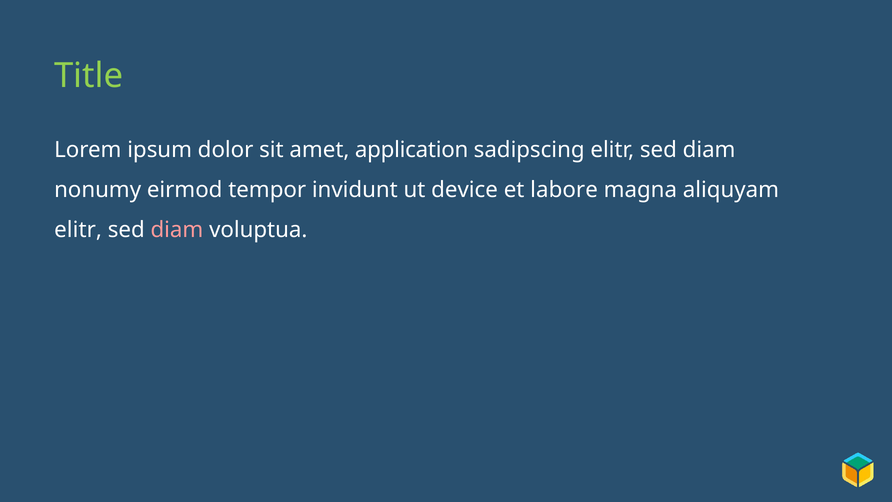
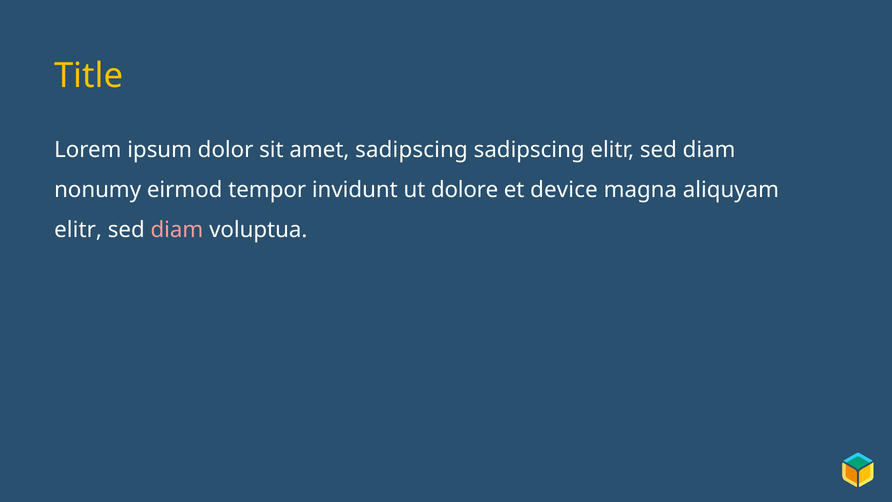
Title colour: light green -> yellow (89, 76)
amet application: application -> sadipscing (411, 150)
device: device -> dolore (465, 190)
labore: labore -> device (564, 190)
